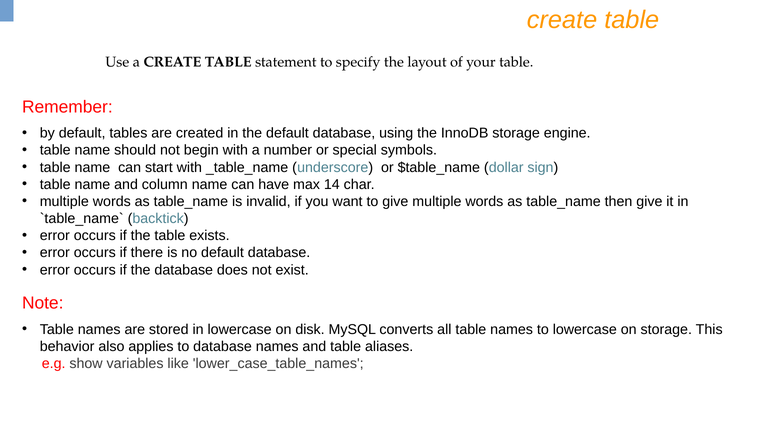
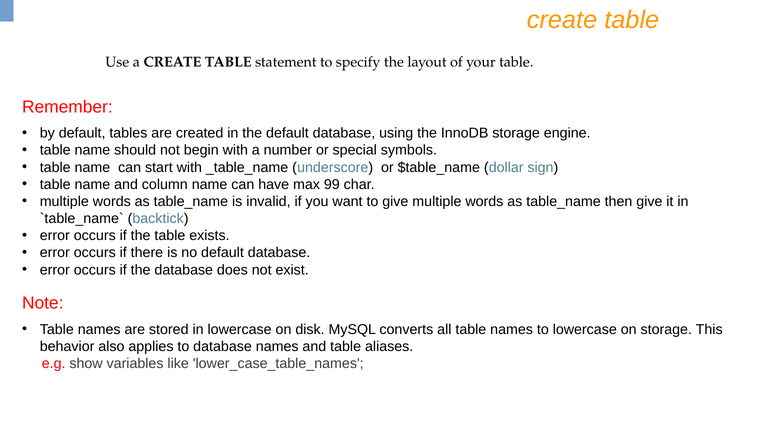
14: 14 -> 99 (332, 185)
